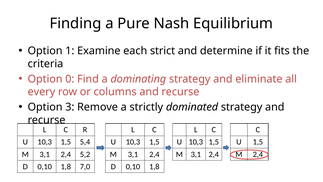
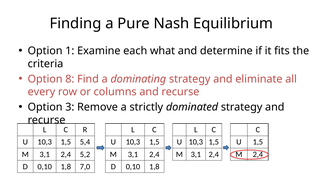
strict: strict -> what (163, 51)
0: 0 -> 8 (70, 79)
